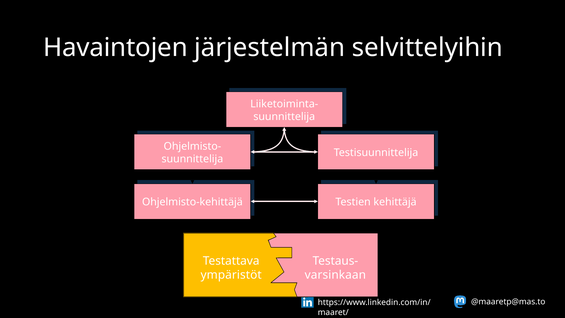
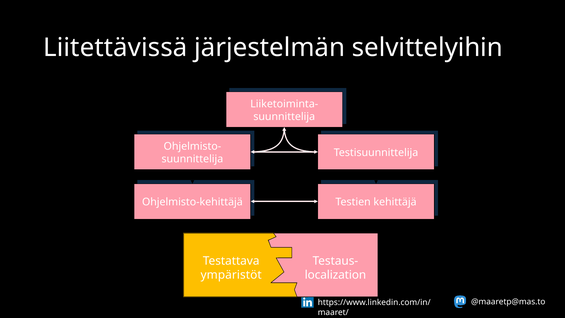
Havaintojen: Havaintojen -> Liitettävissä (115, 47)
varsinkaan: varsinkaan -> localization (335, 275)
